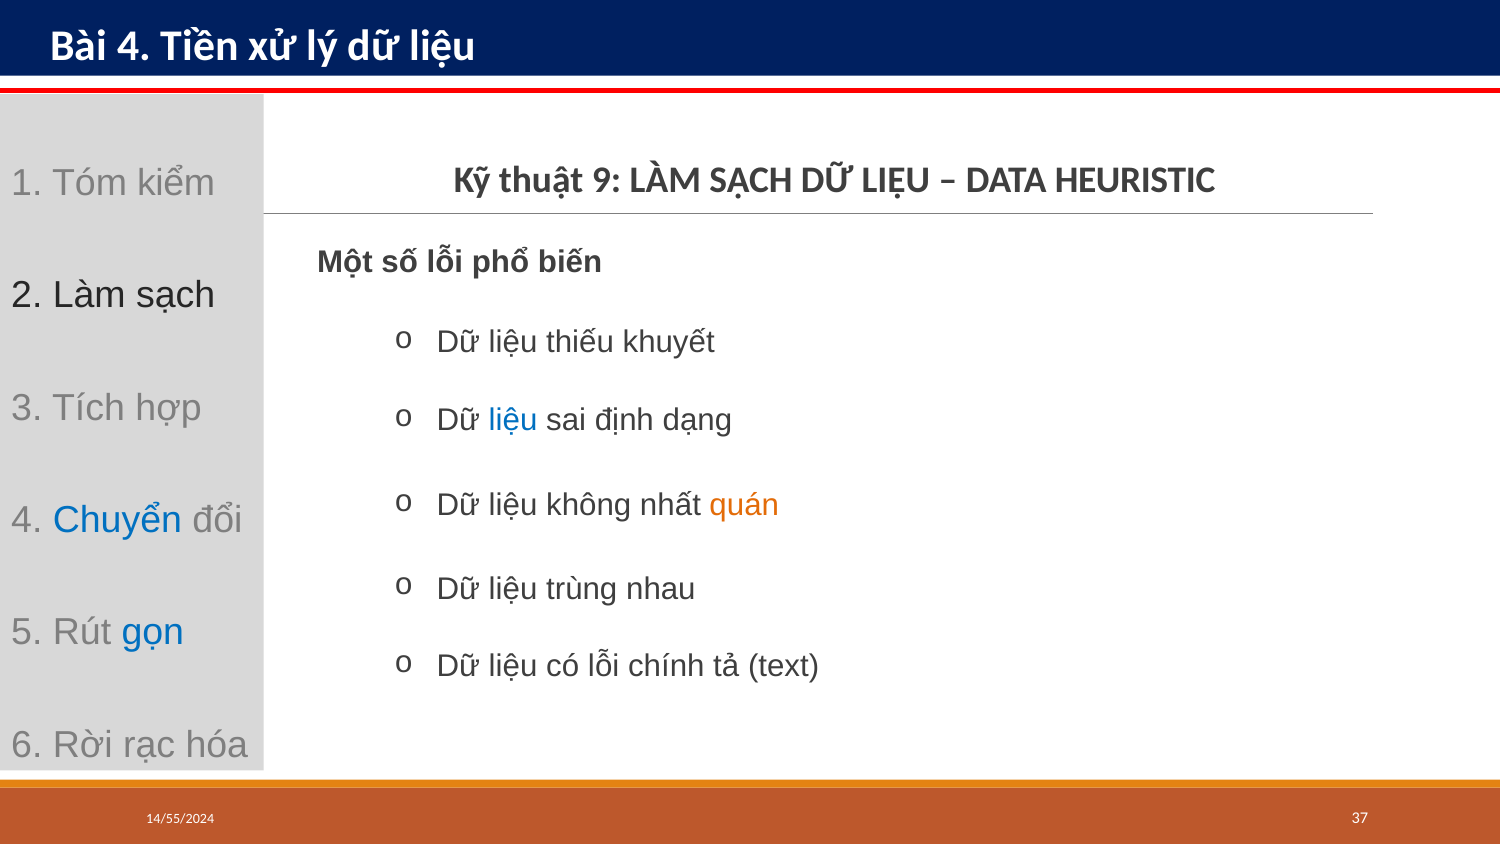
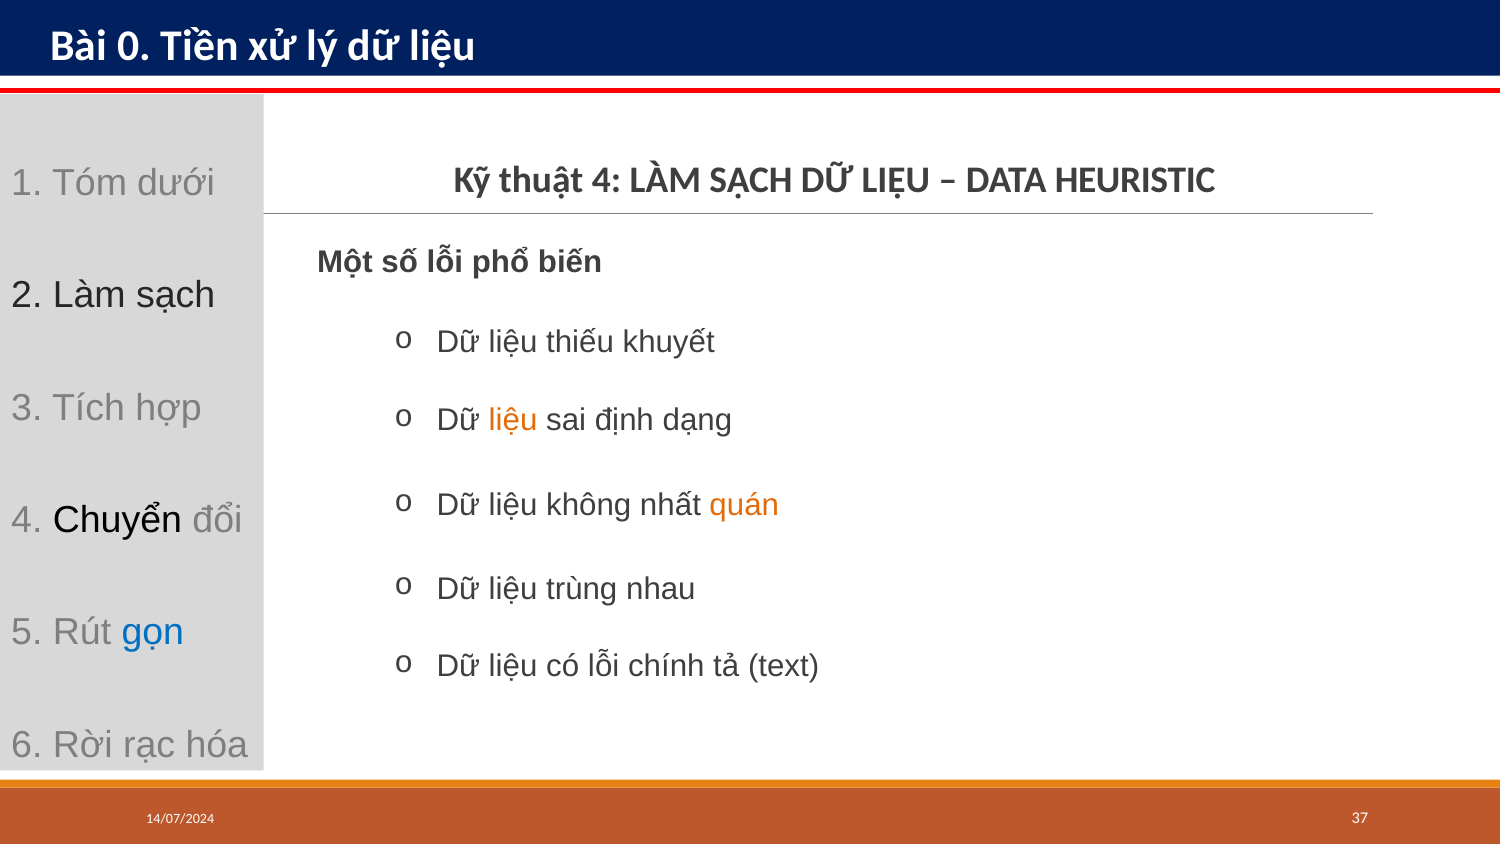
Bài 4: 4 -> 0 (134, 47)
thuật 9: 9 -> 4 (606, 180)
kiểm: kiểm -> dưới (176, 183)
liệu colour: blue -> orange (513, 421)
Chuyển colour: blue -> black (117, 520)
14/55/2024: 14/55/2024 -> 14/07/2024 (180, 818)
